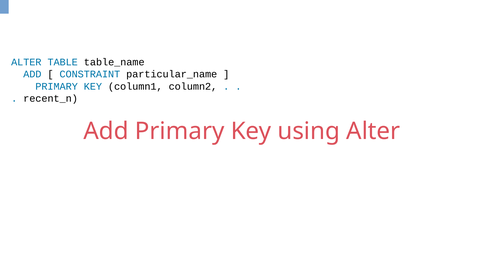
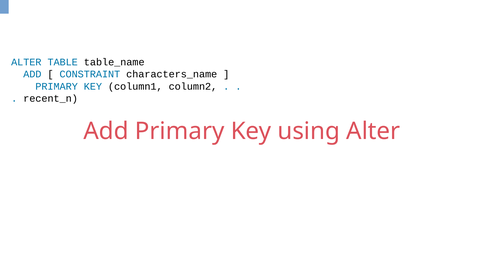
particular_name: particular_name -> characters_name (172, 74)
